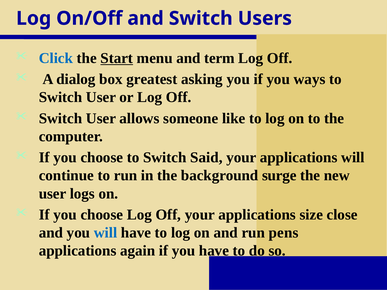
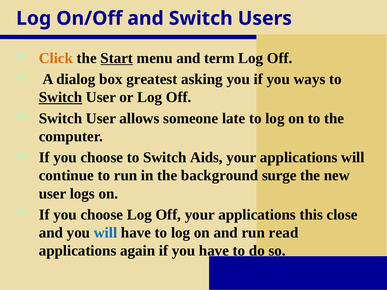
Click colour: blue -> orange (56, 58)
Switch underline: none -> present (60, 97)
like: like -> late (234, 118)
Said: Said -> Aids (206, 158)
size: size -> this (311, 215)
pens: pens -> read (284, 233)
